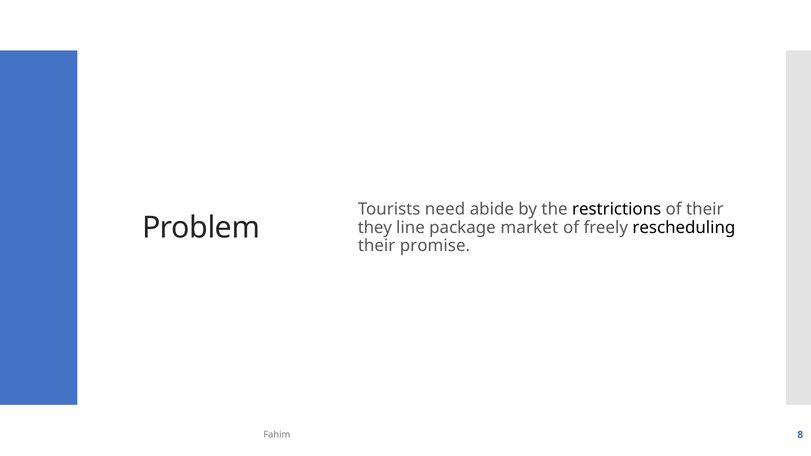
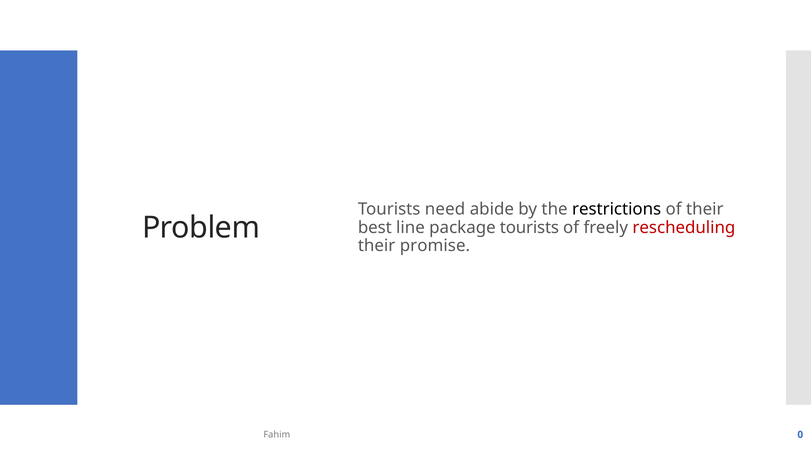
they: they -> best (375, 228)
package market: market -> tourists (529, 228)
rescheduling colour: black -> red (684, 228)
8: 8 -> 0 (800, 435)
